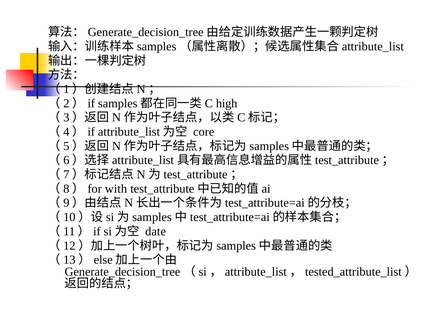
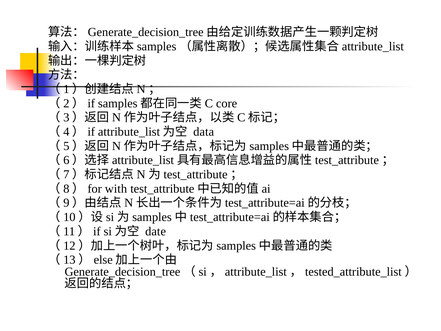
high: high -> core (227, 103)
core: core -> data (204, 132)
